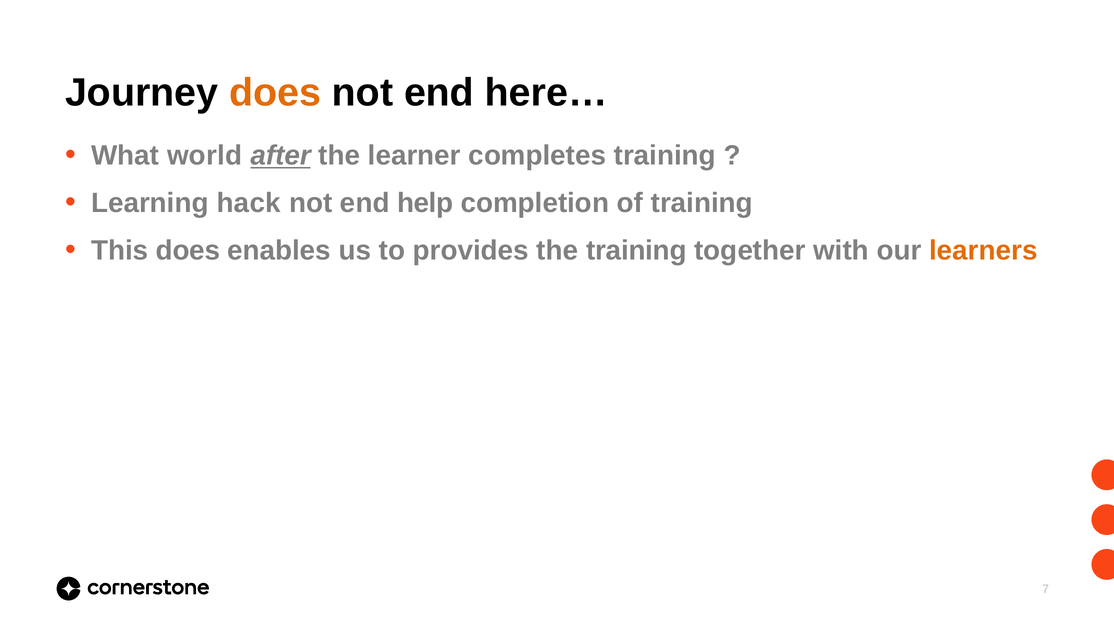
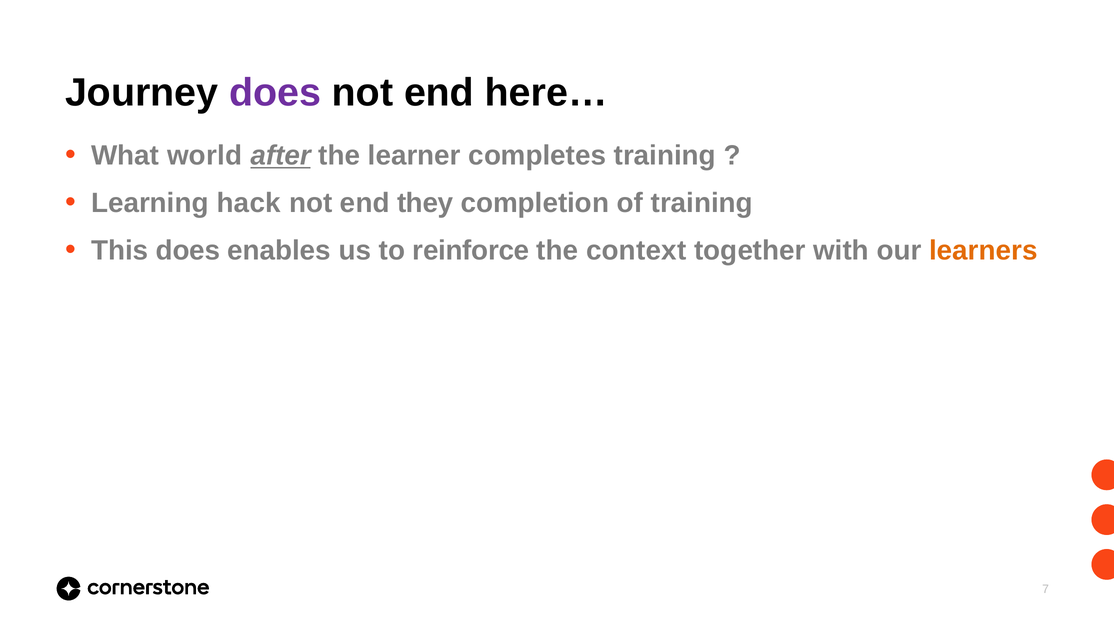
does colour: orange -> purple (275, 93)
help: help -> they (425, 203)
provides: provides -> reinforce (471, 250)
the training: training -> context (636, 250)
